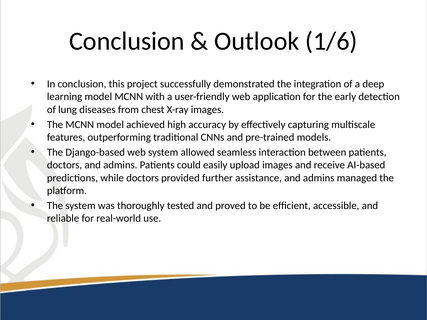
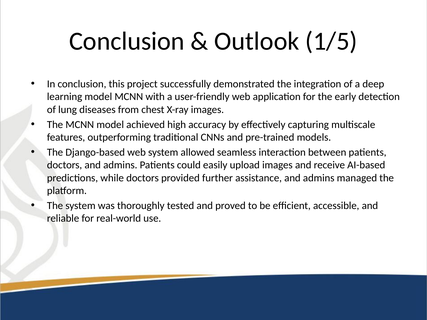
1/6: 1/6 -> 1/5 (331, 41)
